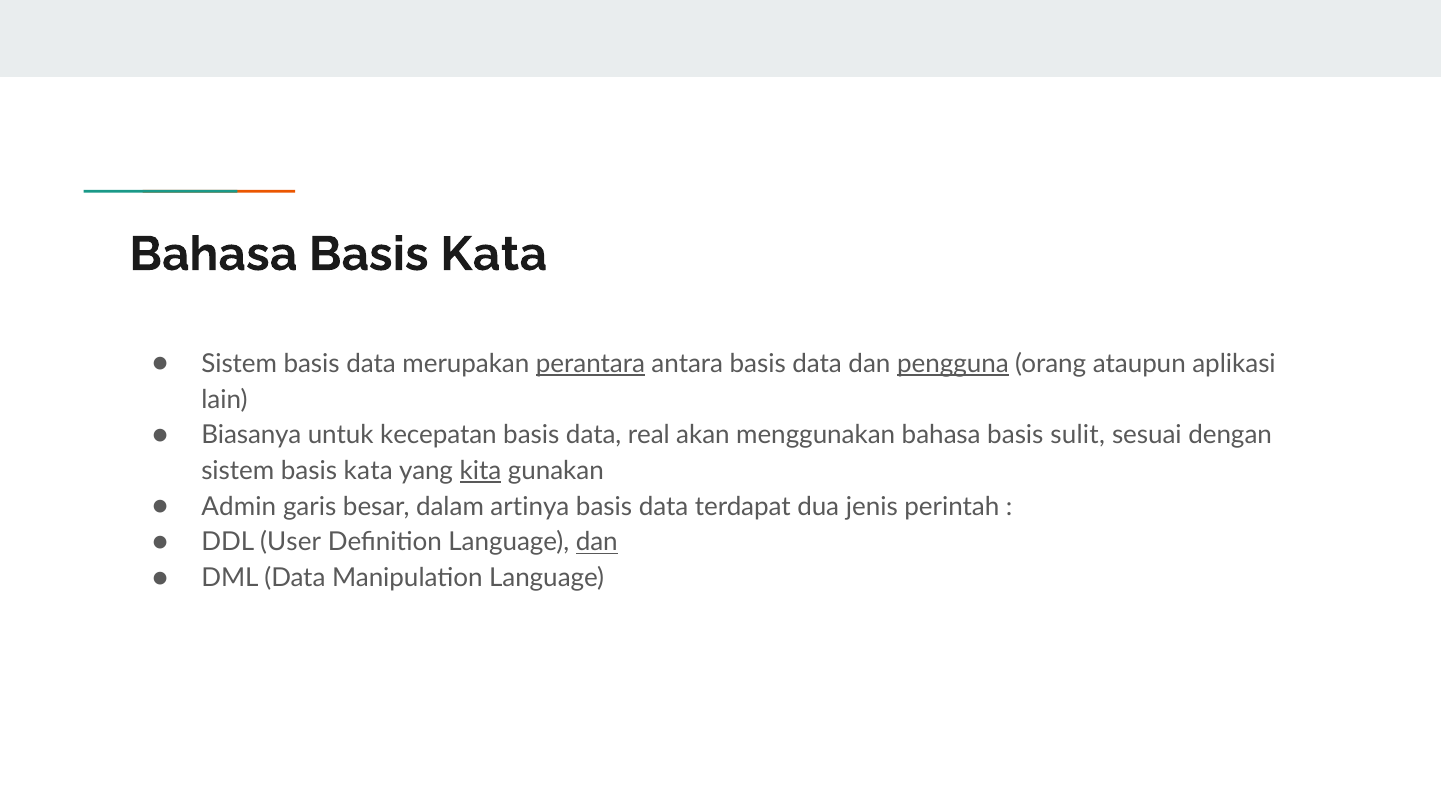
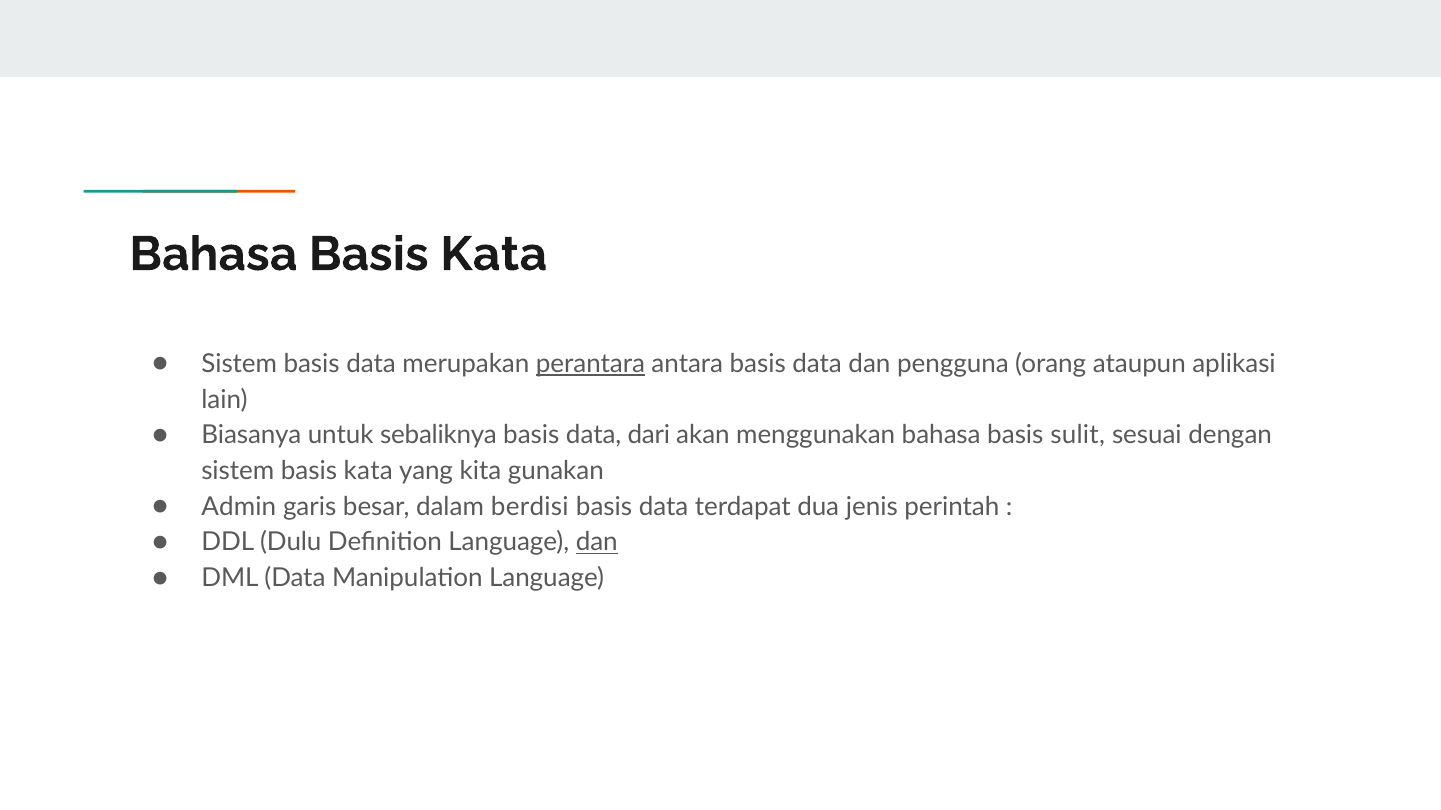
pengguna underline: present -> none (953, 364)
kecepatan: kecepatan -> sebaliknya (439, 436)
real: real -> dari (649, 436)
kita underline: present -> none (481, 471)
artinya: artinya -> berdisi (530, 507)
User: User -> Dulu (291, 543)
